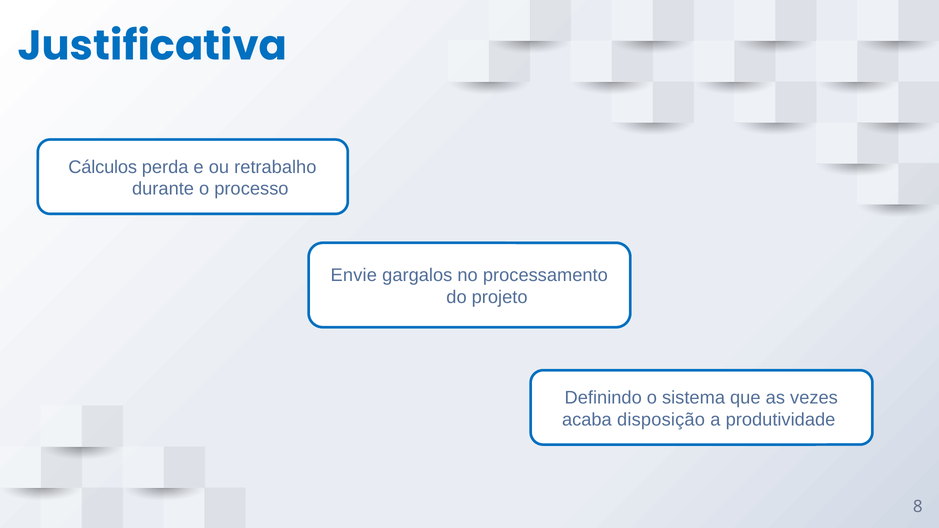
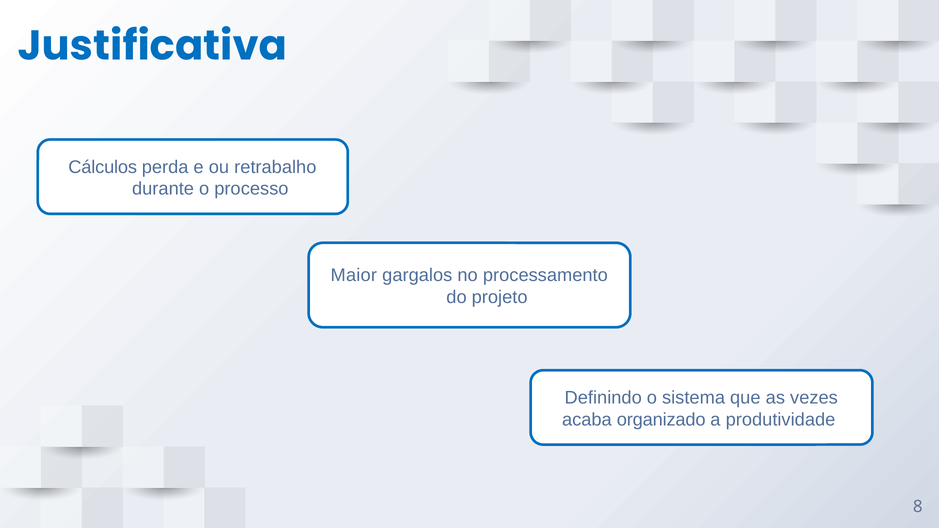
Envie: Envie -> Maior (354, 275)
disposição: disposição -> organizado (661, 420)
